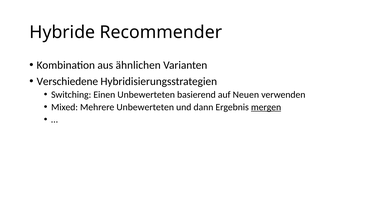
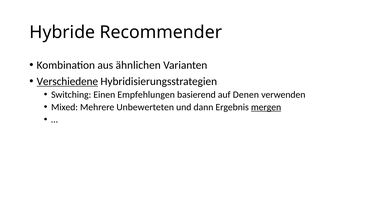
Verschiedene underline: none -> present (67, 81)
Einen Unbewerteten: Unbewerteten -> Empfehlungen (146, 95)
Neuen: Neuen -> Denen (246, 95)
